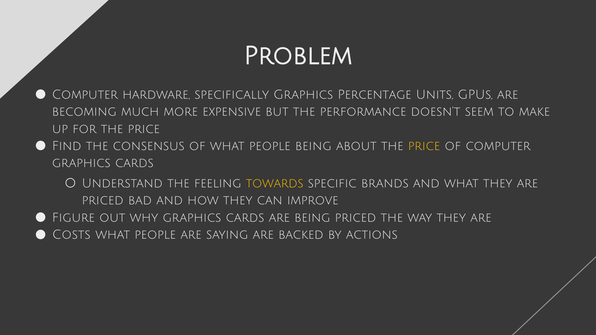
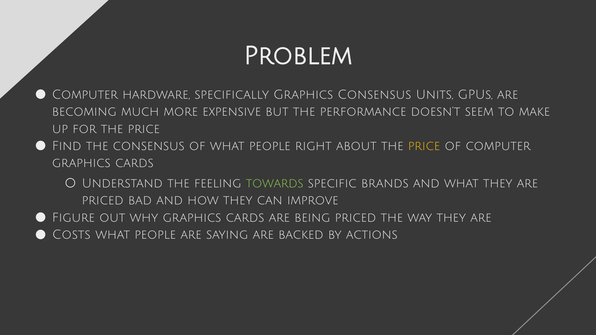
Graphics Percentage: Percentage -> Consensus (374, 95)
people being: being -> right (313, 146)
towards colour: yellow -> light green (275, 184)
